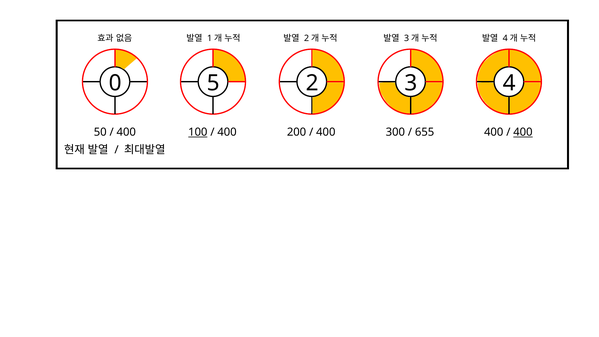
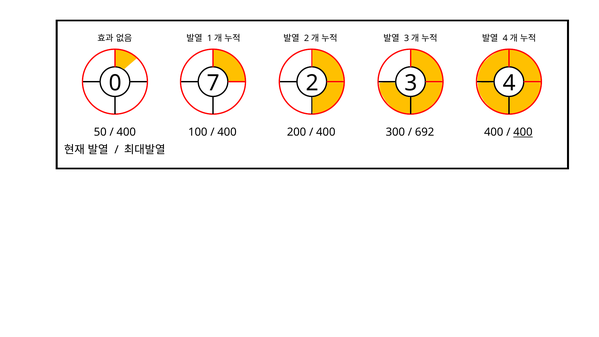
5: 5 -> 7 (213, 83)
100 underline: present -> none (198, 132)
655: 655 -> 692 (425, 132)
